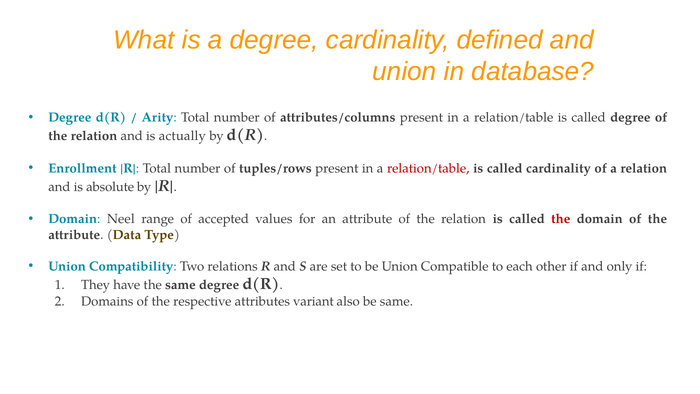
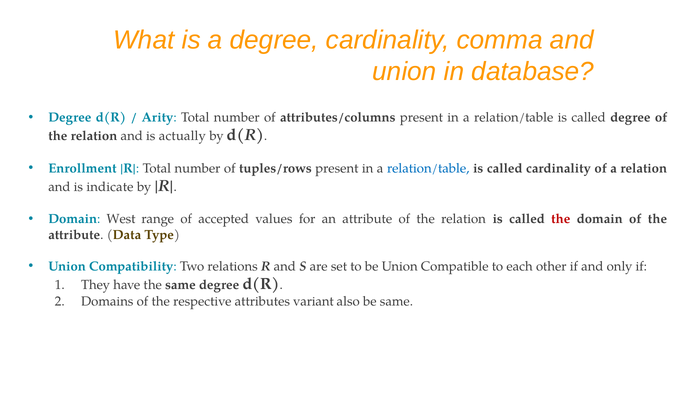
defined: defined -> comma (500, 40)
relation/table colour: red -> blue (428, 168)
absolute: absolute -> indicate (110, 187)
Neel: Neel -> West (121, 219)
